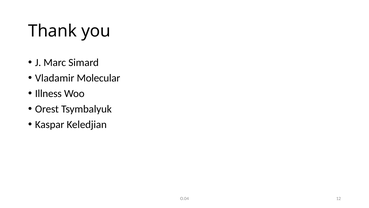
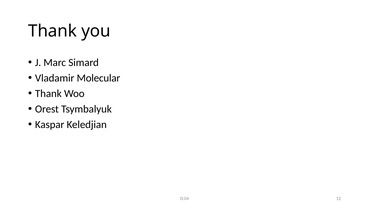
Illness: Illness -> Thank (48, 93)
